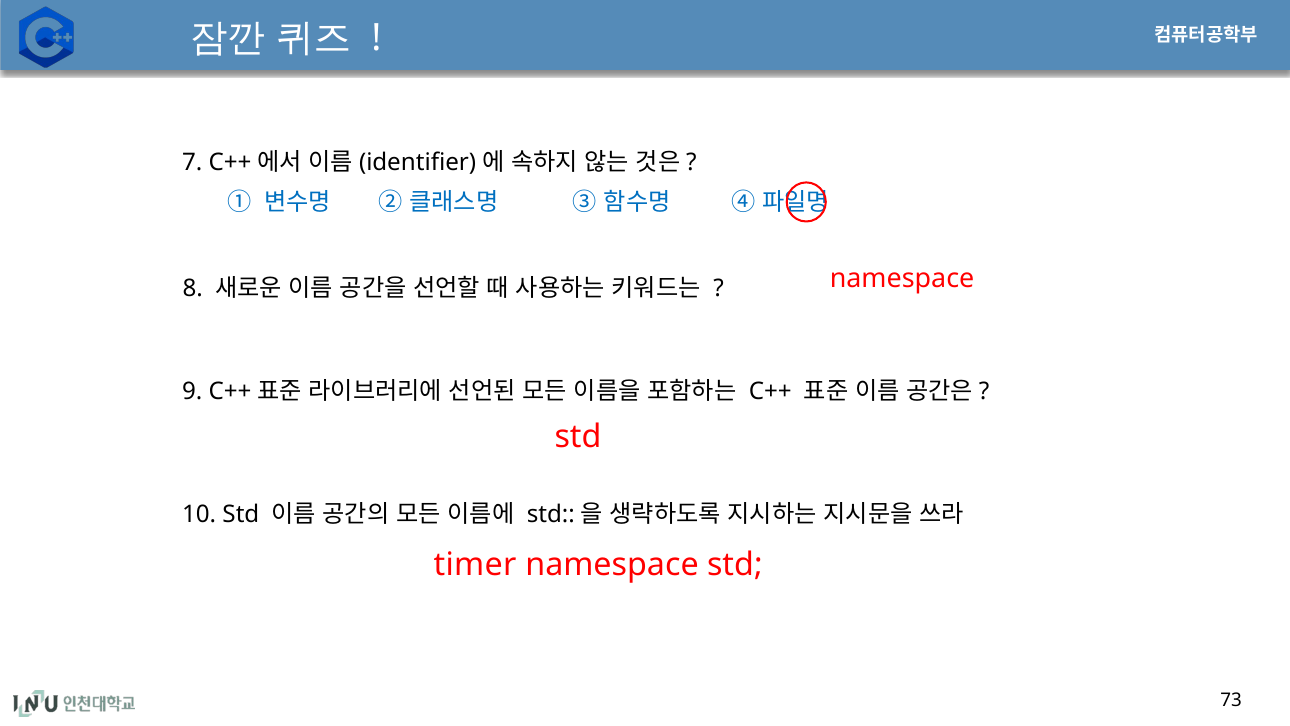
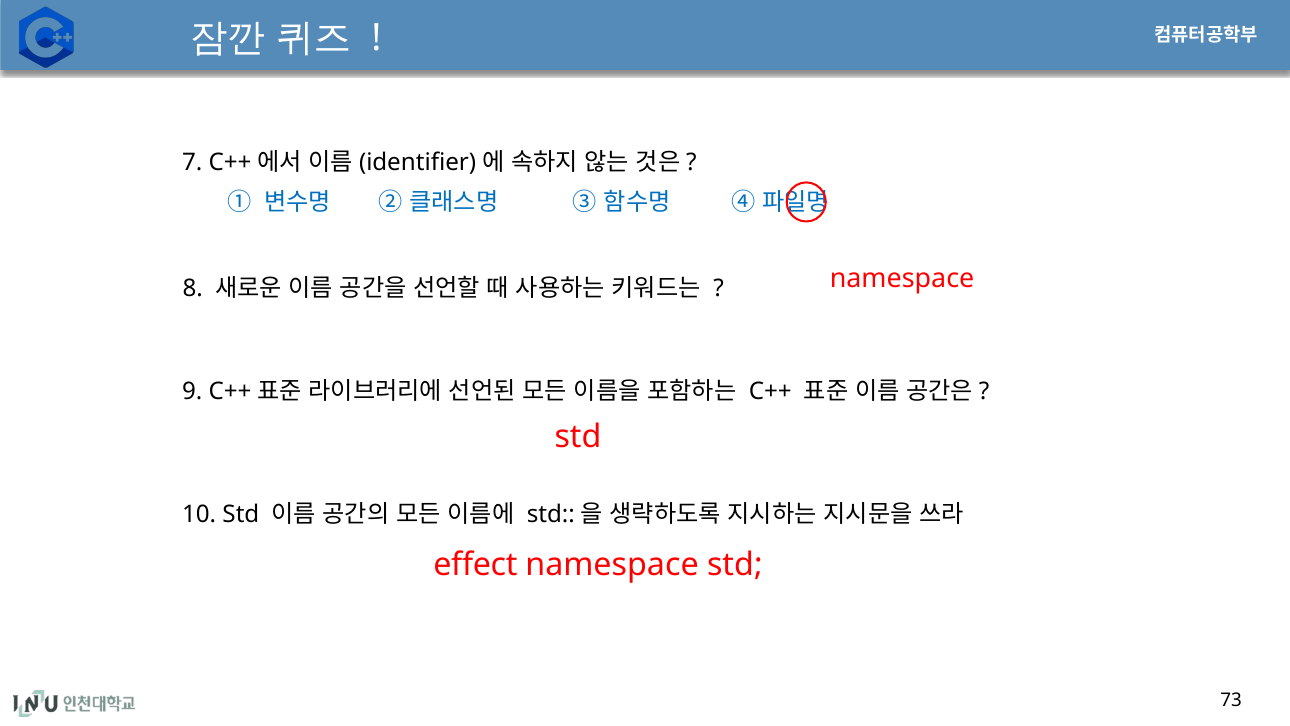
timer: timer -> effect (475, 565)
